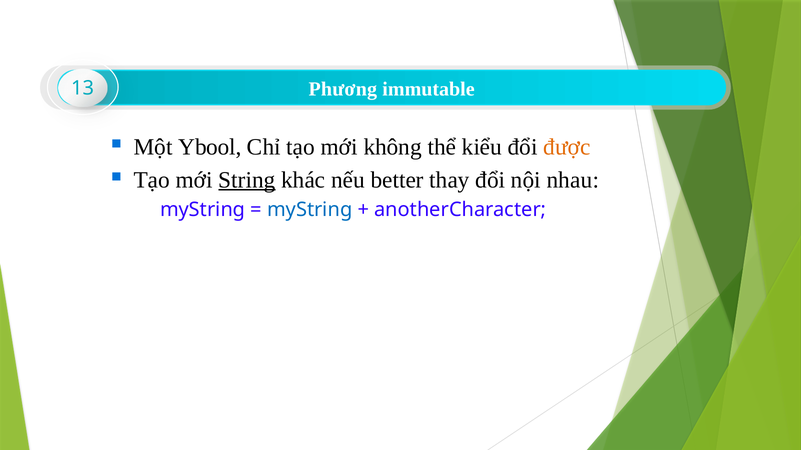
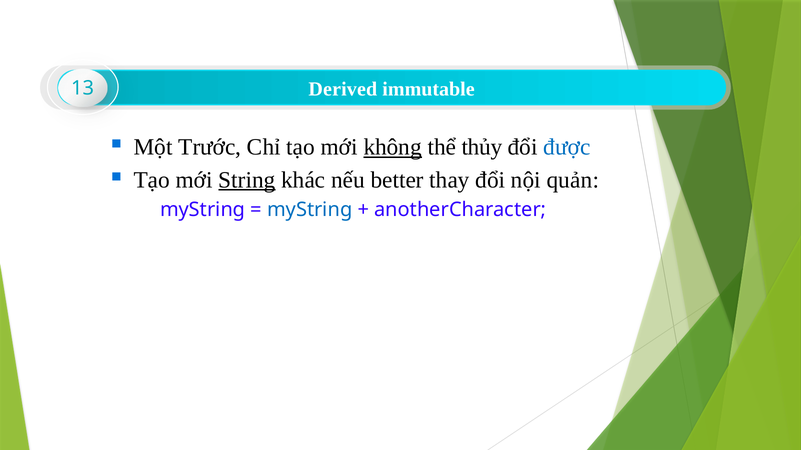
Phương: Phương -> Derived (343, 89)
Ybool: Ybool -> Trước (210, 147)
không underline: none -> present (393, 147)
kiểu: kiểu -> thủy (482, 147)
được colour: orange -> blue (567, 147)
nhau: nhau -> quản (573, 180)
